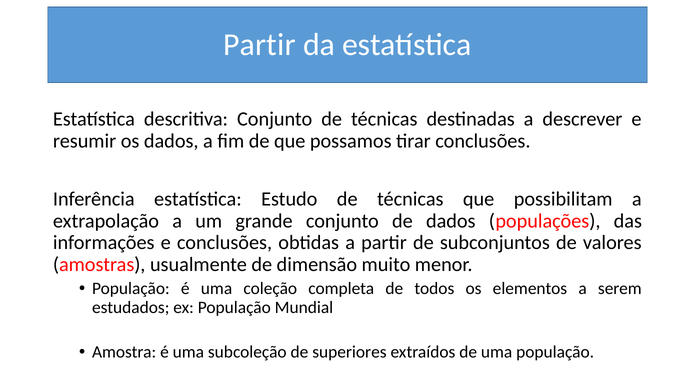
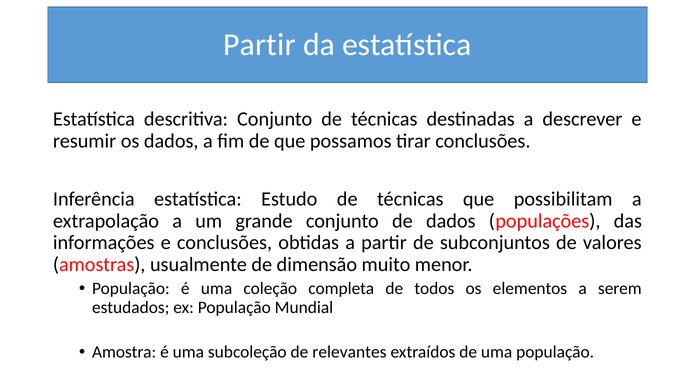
superiores: superiores -> relevantes (349, 352)
